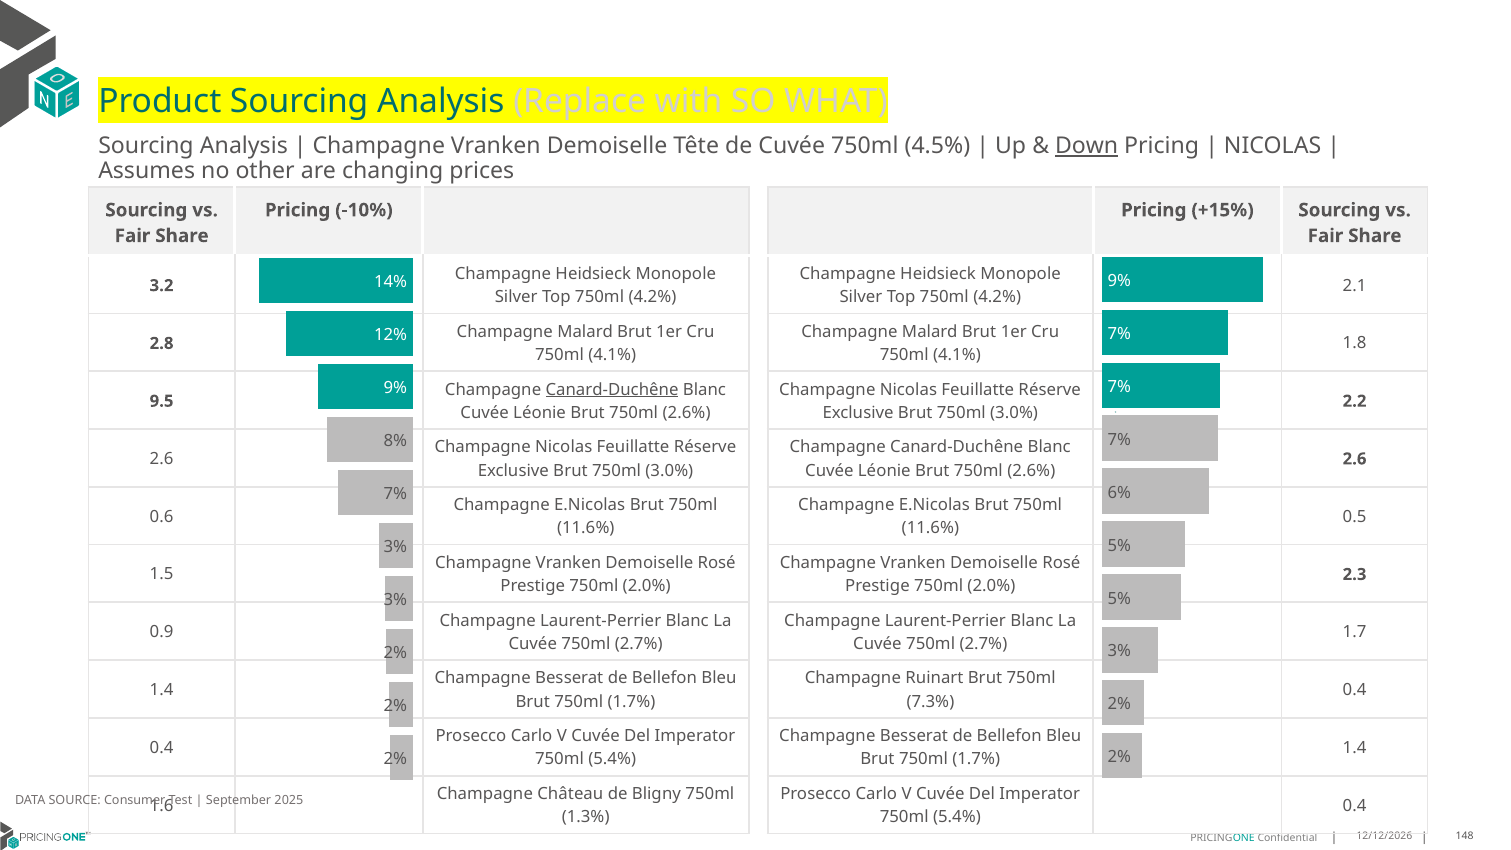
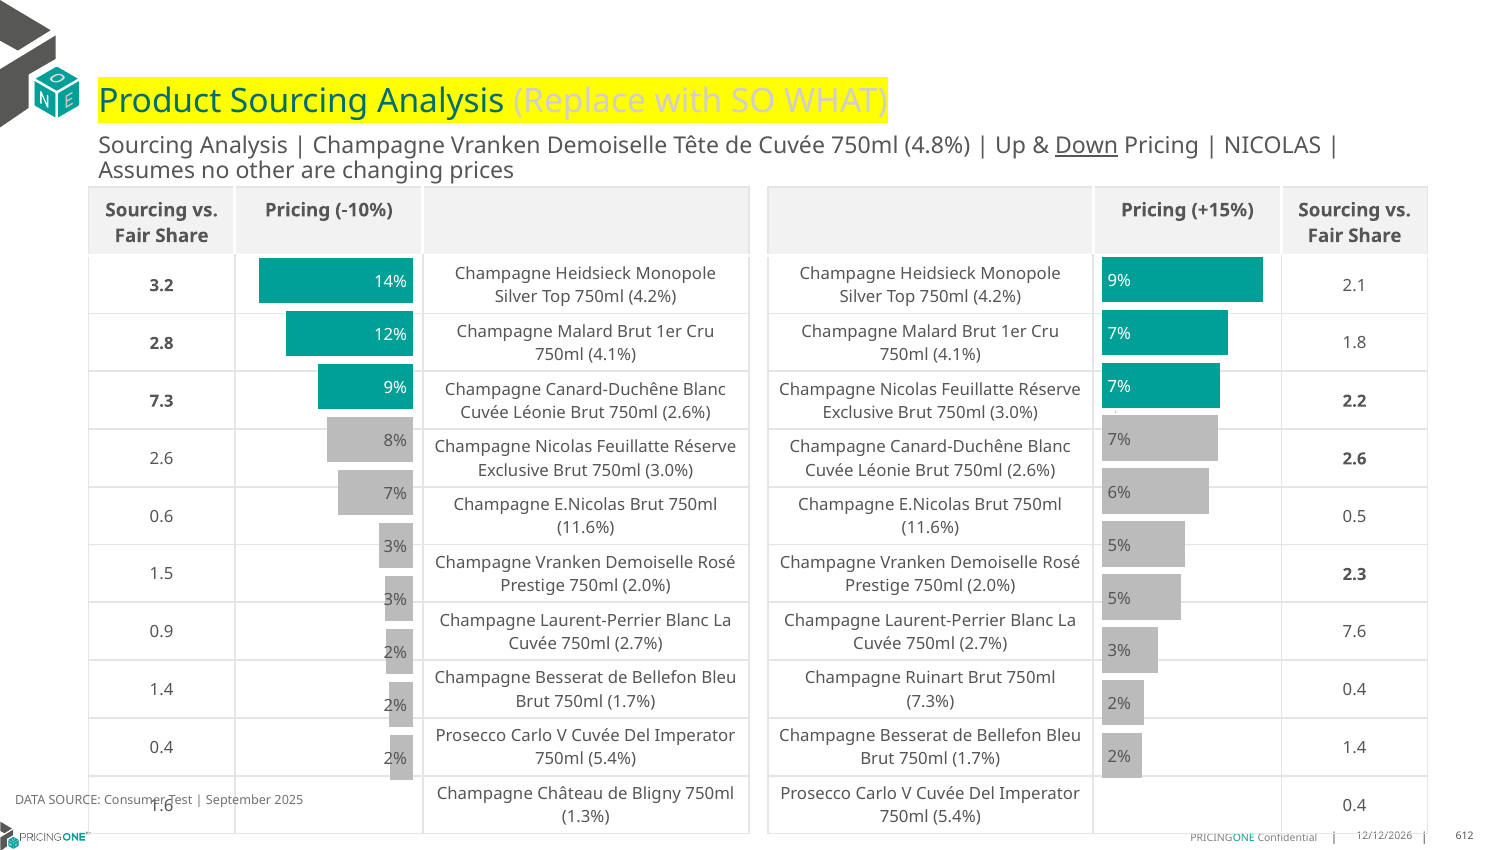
4.5%: 4.5% -> 4.8% (937, 146)
Canard-Duchêne underline: present -> none (612, 390)
9.5: 9.5 -> 7.3 (162, 401)
1.7: 1.7 -> 7.6 (1355, 632)
148: 148 -> 612 (1465, 836)
